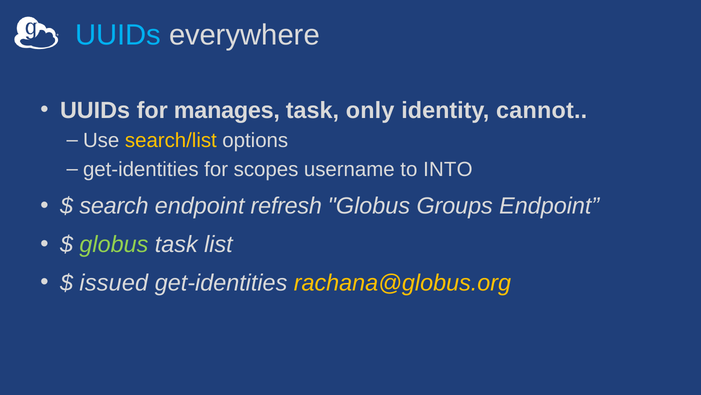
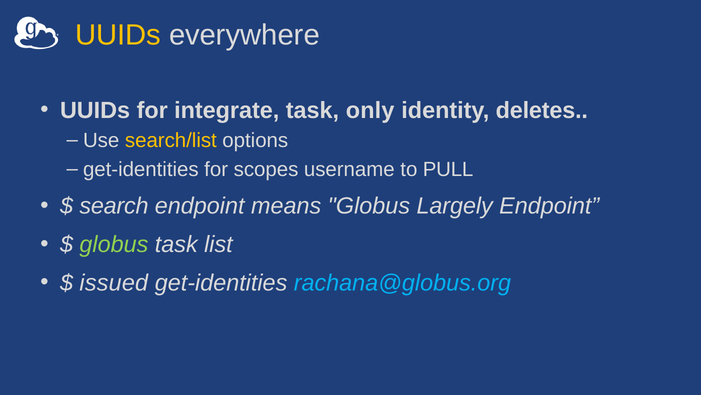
UUIDs colour: light blue -> yellow (118, 35)
manages: manages -> integrate (227, 110)
cannot: cannot -> deletes (542, 110)
INTO: INTO -> PULL (448, 169)
refresh: refresh -> means (286, 206)
Groups: Groups -> Largely (455, 206)
rachana@globus.org colour: yellow -> light blue (402, 282)
